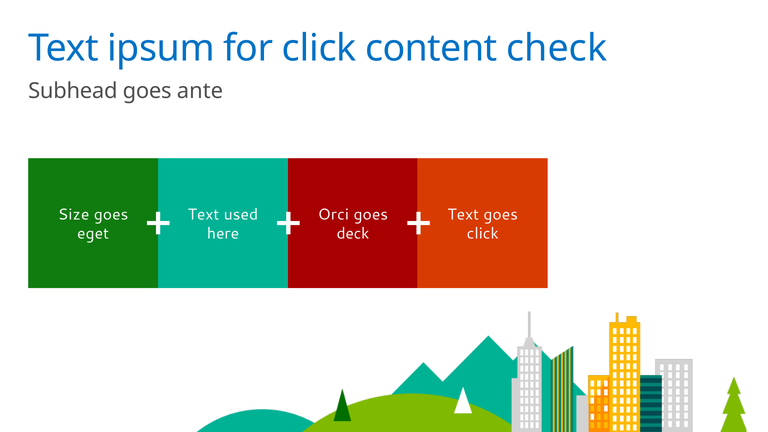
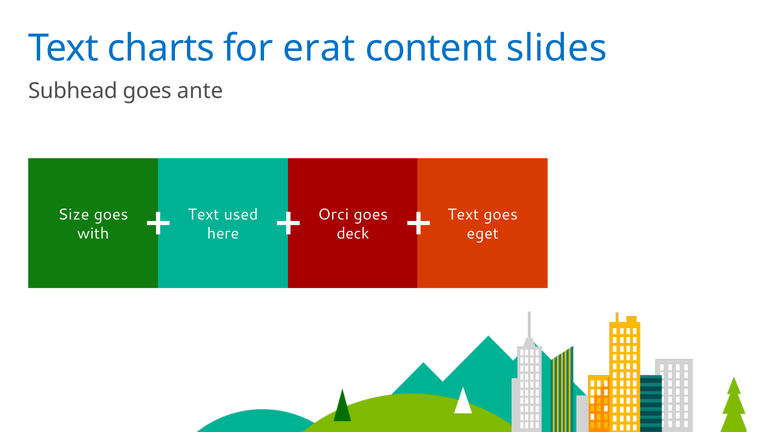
ipsum: ipsum -> charts (161, 48)
for click: click -> erat (319, 48)
check: check -> slides (557, 48)
eget: eget -> with (93, 234)
click: click -> eget (483, 234)
